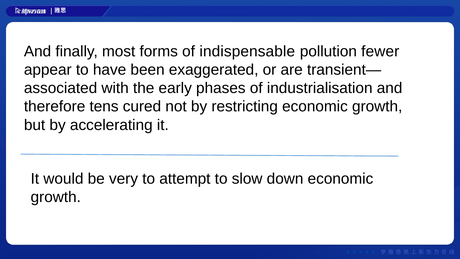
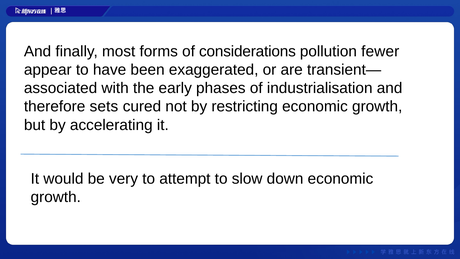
indispensable: indispensable -> considerations (247, 51)
tens: tens -> sets (104, 106)
